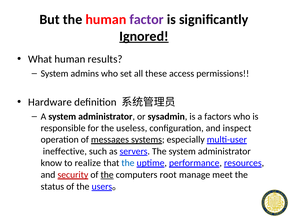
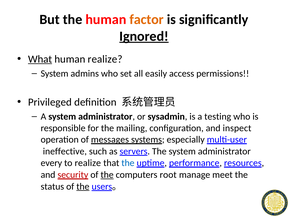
factor colour: purple -> orange (147, 19)
What underline: none -> present (40, 59)
human results: results -> realize (105, 59)
these: these -> easily (156, 73)
Hardware: Hardware -> Privileged (50, 102)
factors: factors -> testing (218, 117)
useless: useless -> mailing (132, 128)
know: know -> every (51, 163)
the underline: none -> present (83, 186)
